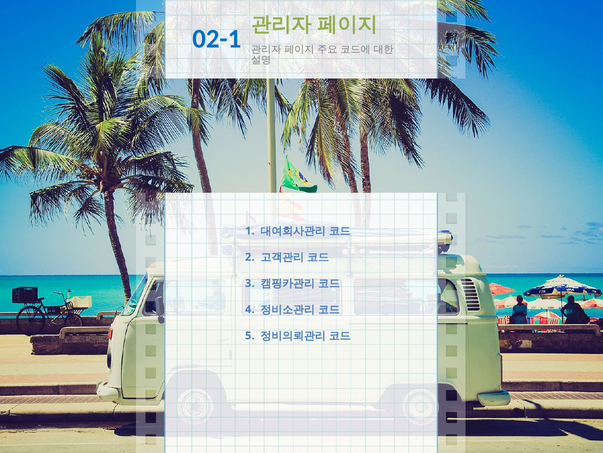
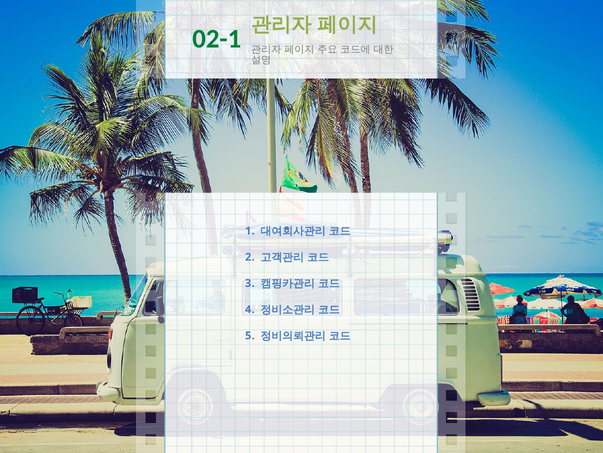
02-1 colour: blue -> green (217, 39)
